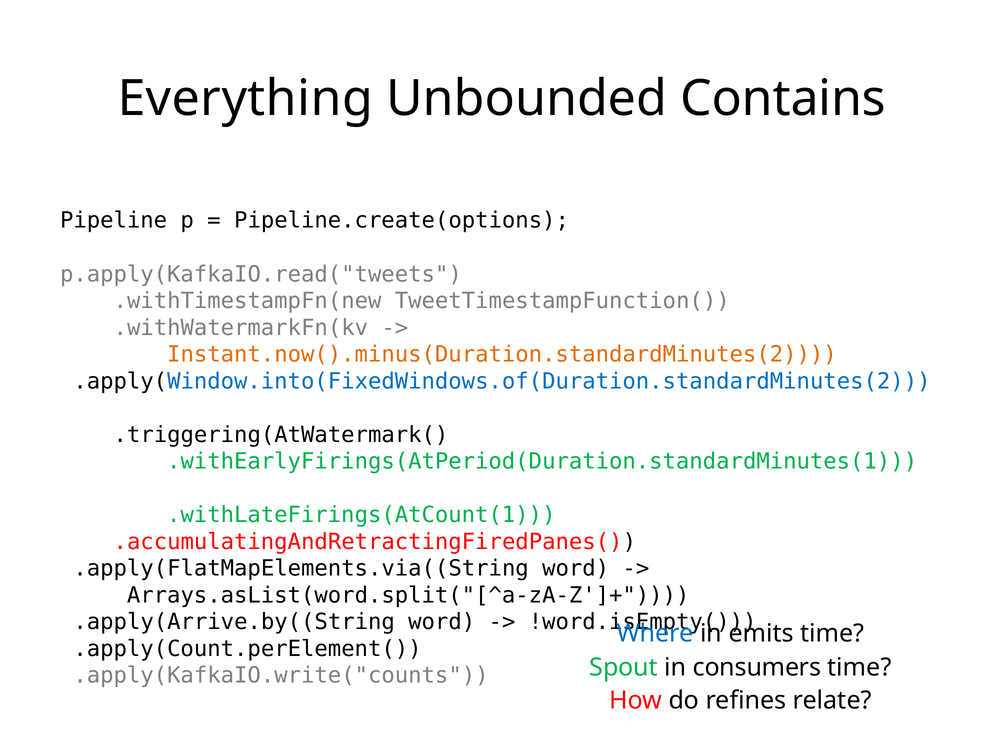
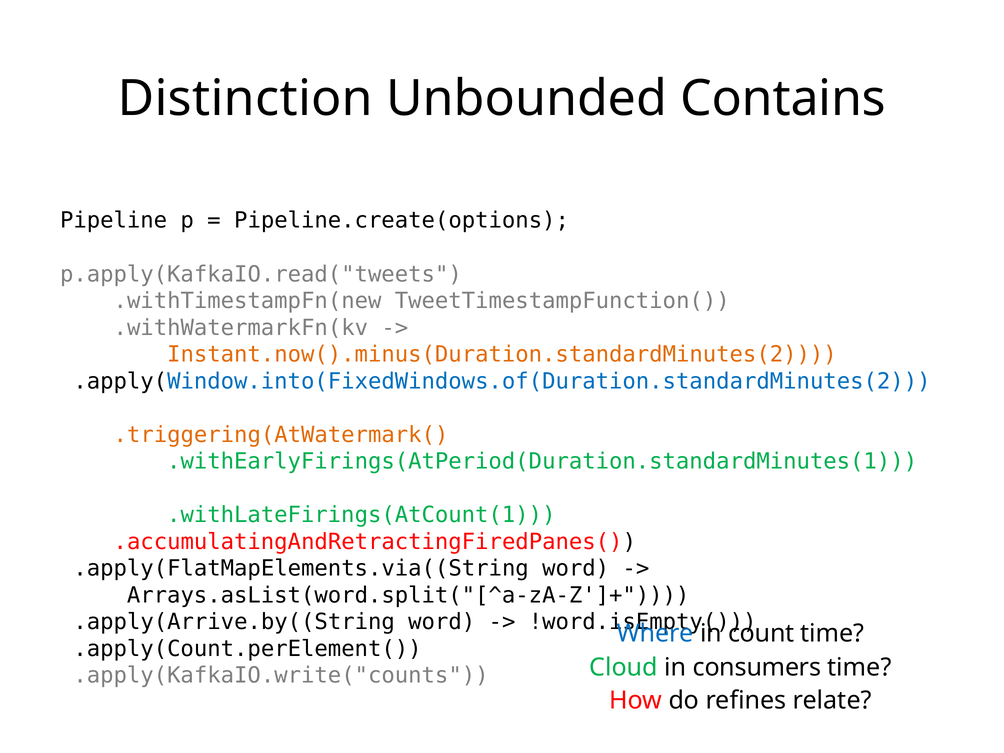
Everything: Everything -> Distinction (245, 99)
.triggering(AtWatermark( colour: black -> orange (281, 435)
emits: emits -> count (761, 634)
Spout: Spout -> Cloud (624, 667)
